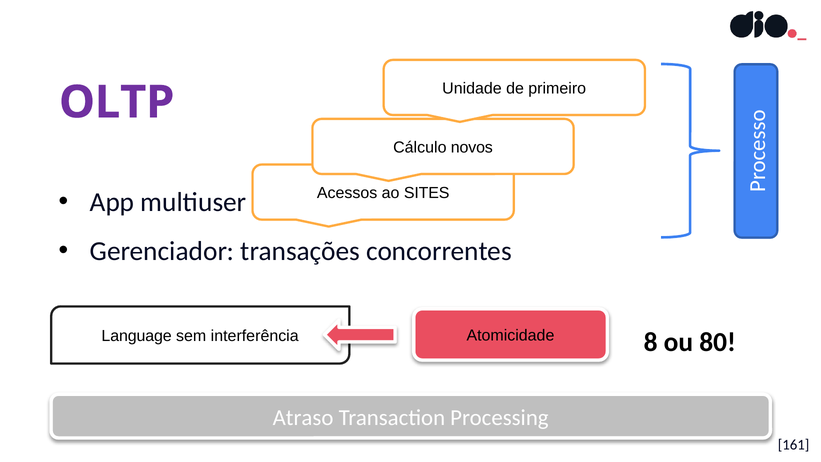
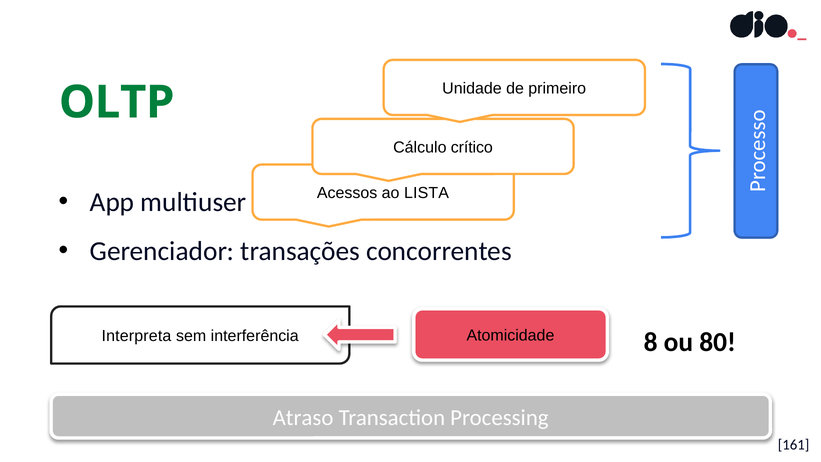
OLTP colour: purple -> green (117, 102)
novos: novos -> crítico (472, 147)
SITES: SITES -> LISTA (427, 193)
Language: Language -> Interpreta (136, 336)
